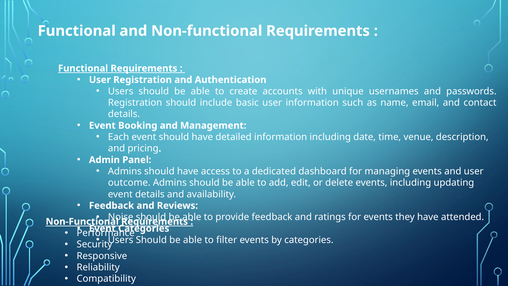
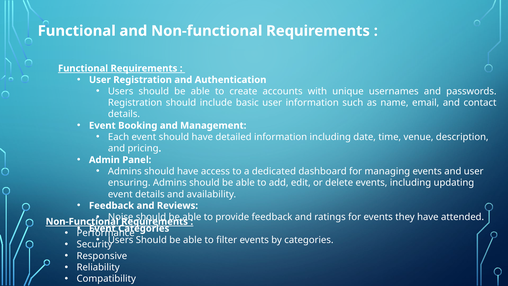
outcome: outcome -> ensuring (129, 183)
